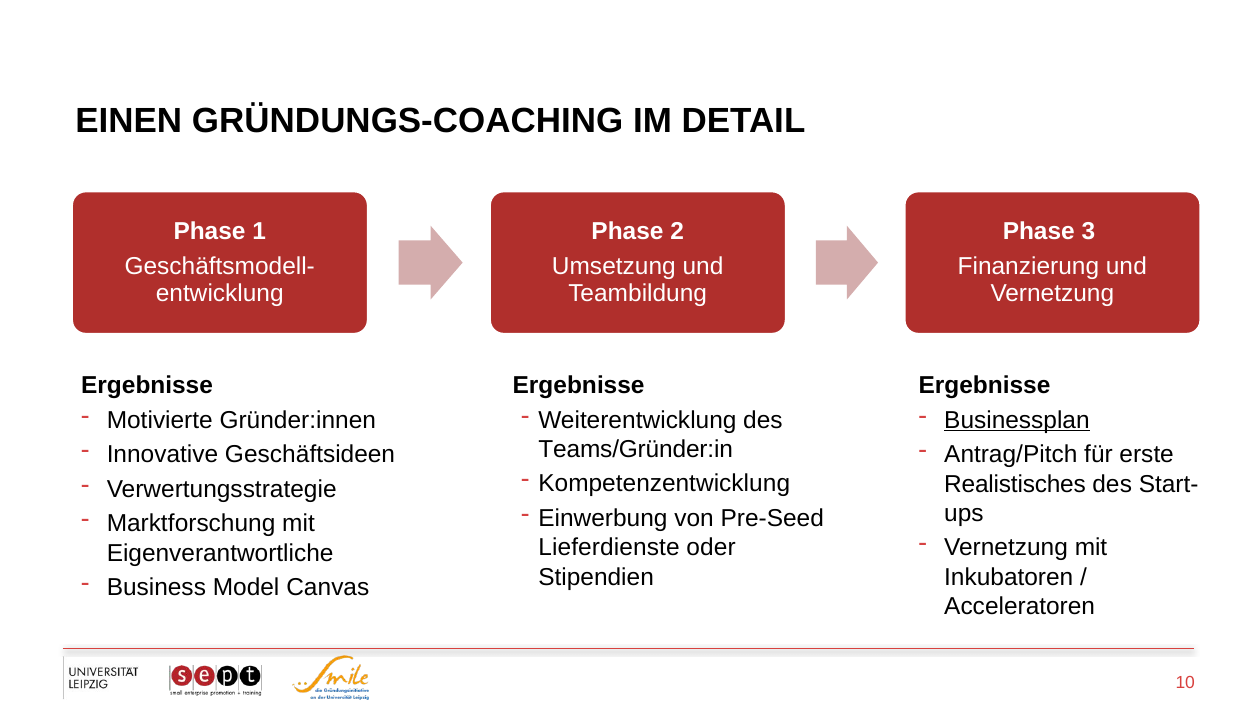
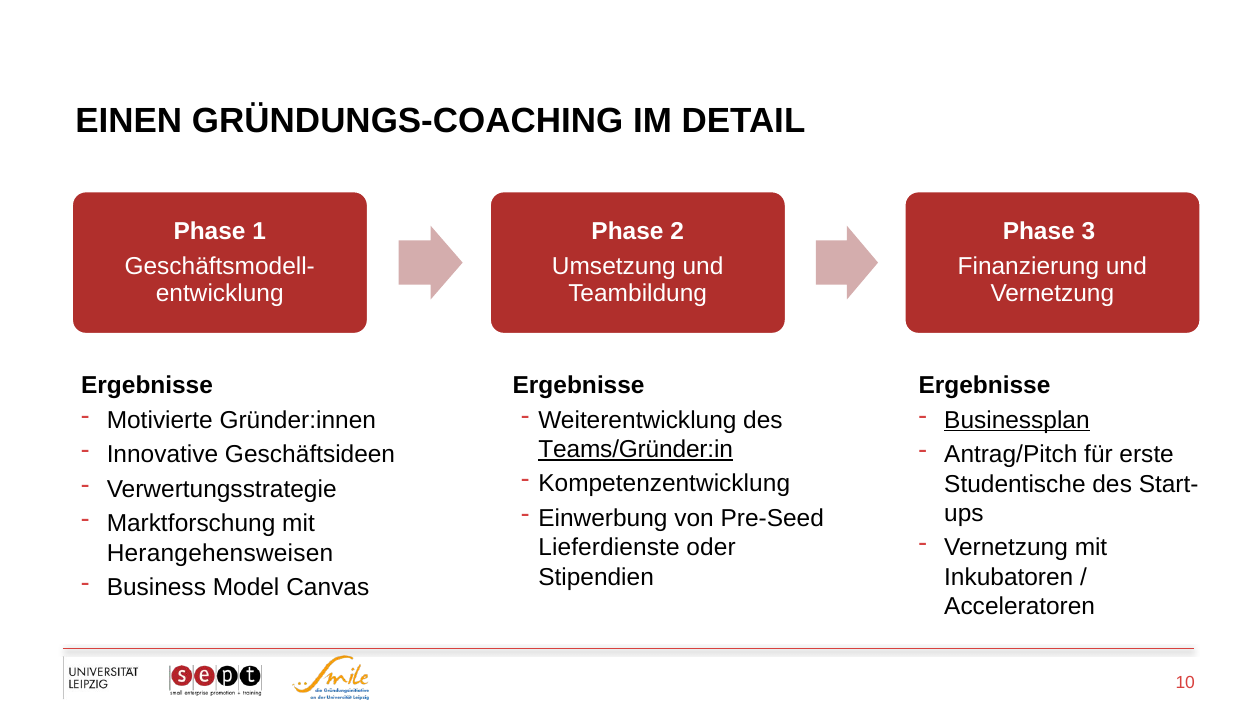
Teams/Gründer:in underline: none -> present (636, 449)
Realistisches: Realistisches -> Studentische (1015, 484)
Eigenverantwortliche: Eigenverantwortliche -> Herangehensweisen (220, 553)
